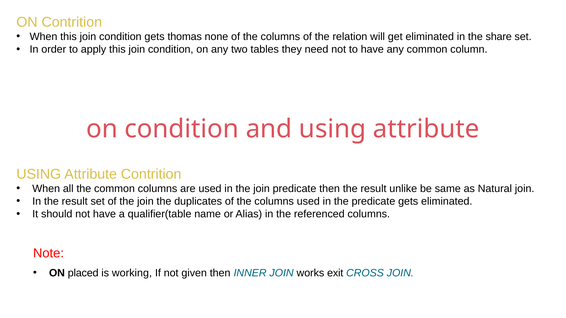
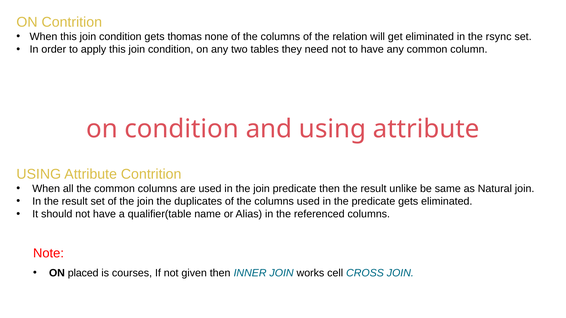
share: share -> rsync (499, 37)
working: working -> courses (132, 273)
exit: exit -> cell (335, 273)
